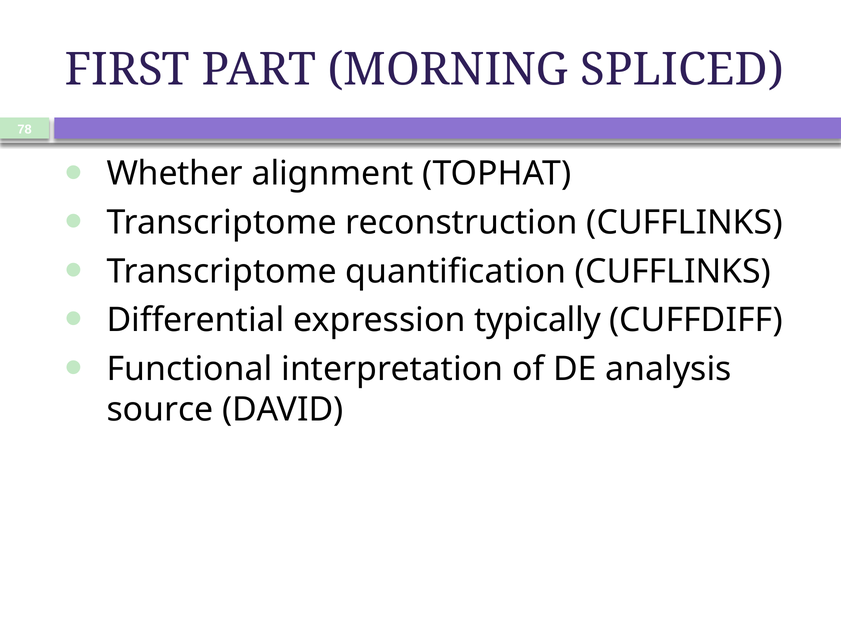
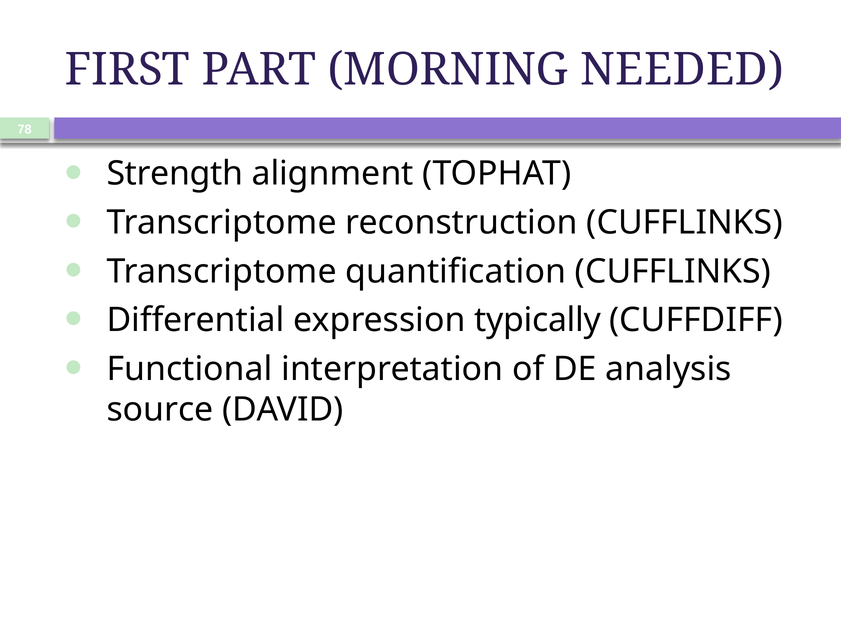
SPLICED: SPLICED -> NEEDED (682, 70)
Whether: Whether -> Strength (175, 174)
